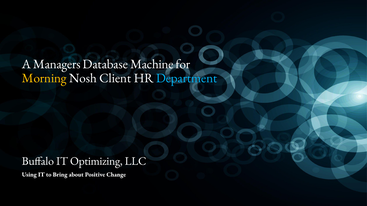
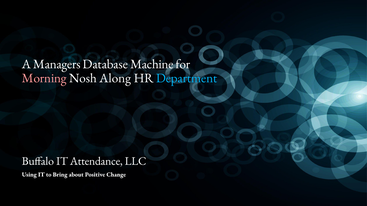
Morning colour: yellow -> pink (44, 78)
Client: Client -> Along (115, 78)
Optimizing: Optimizing -> Attendance (96, 161)
